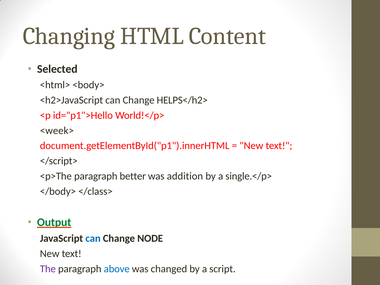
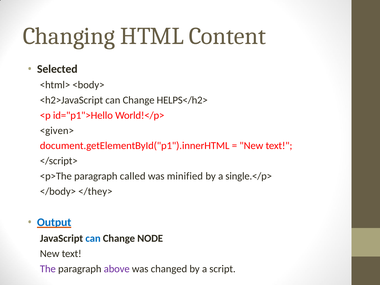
<week>: <week> -> <given> (57, 131)
better: better -> called (133, 176)
addition: addition -> minified (185, 176)
</class>: </class> -> </they> (95, 191)
Output colour: green -> blue (54, 222)
above colour: blue -> purple (117, 269)
